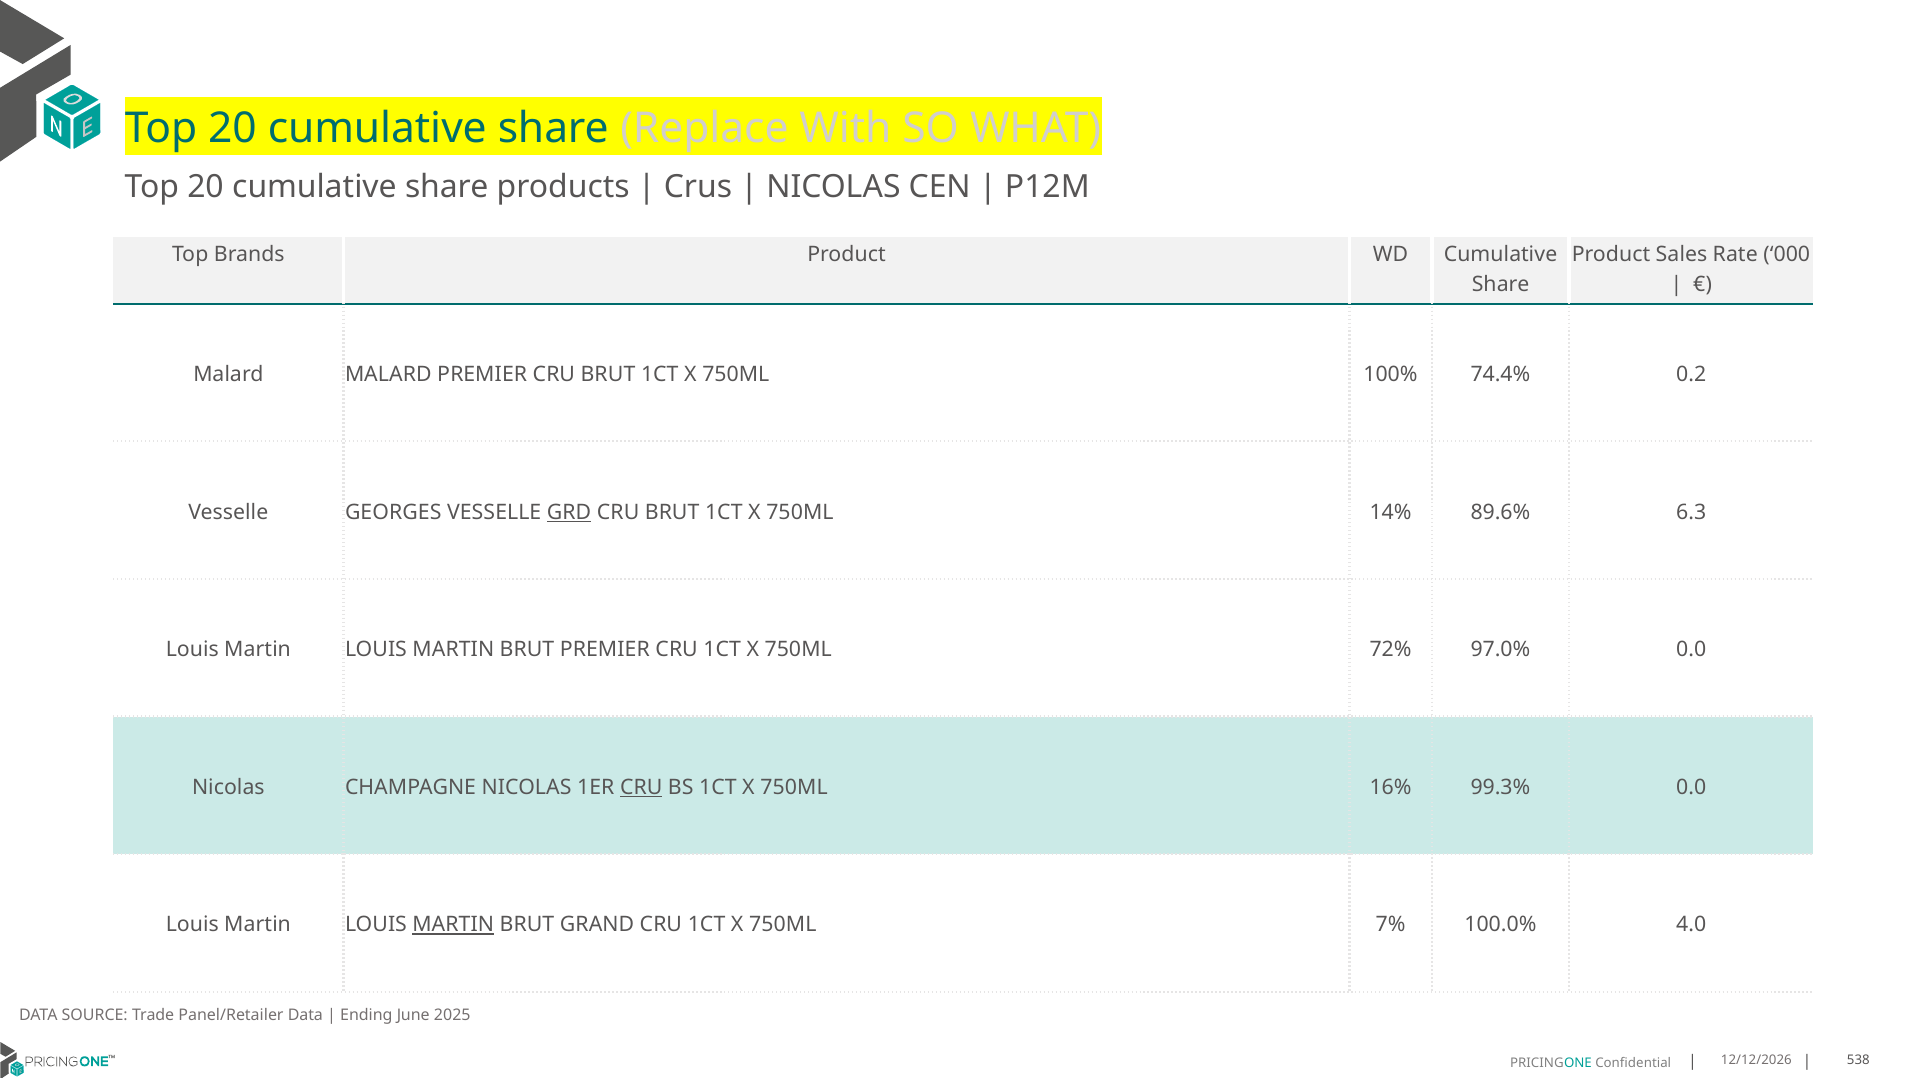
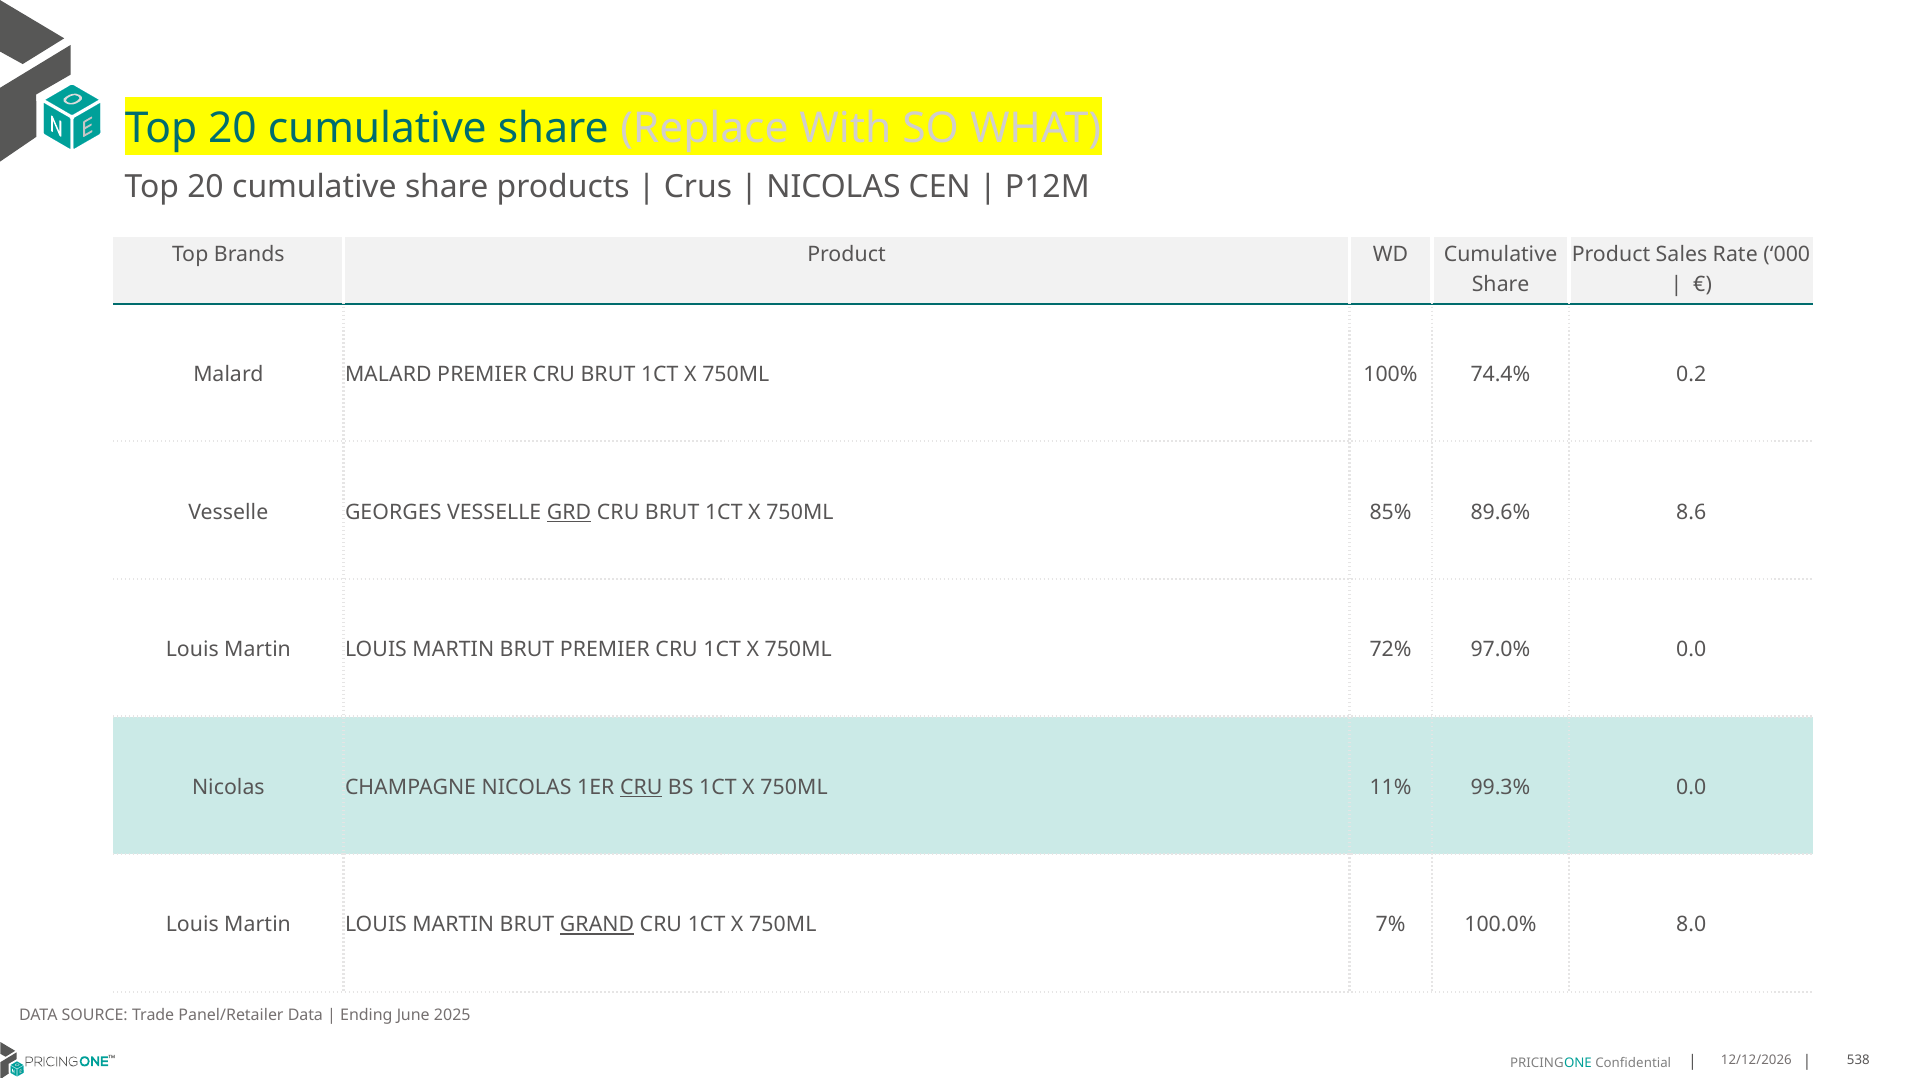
14%: 14% -> 85% (1391, 512)
6.3: 6.3 -> 8.6 (1691, 512)
16%: 16% -> 11% (1391, 788)
MARTIN underline: present -> none (453, 925)
GRAND underline: none -> present (597, 925)
4.0: 4.0 -> 8.0 (1691, 925)
